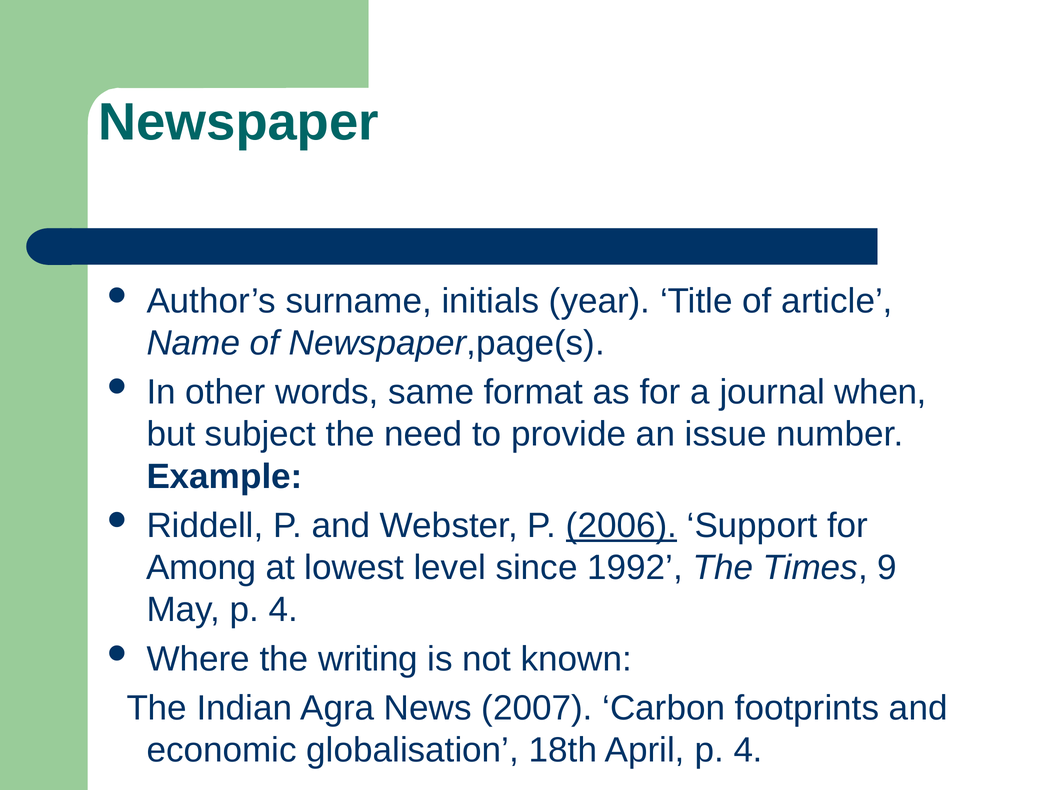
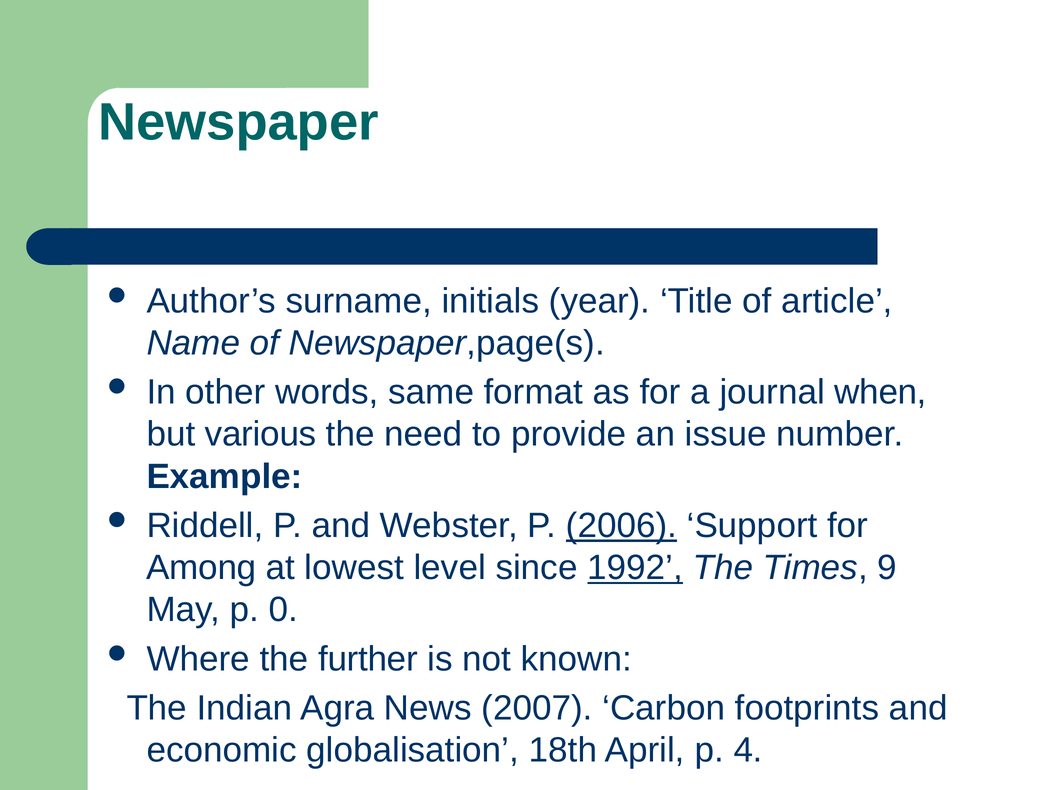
subject: subject -> various (261, 434)
1992 underline: none -> present (635, 568)
May p 4: 4 -> 0 (283, 610)
writing: writing -> further (368, 659)
